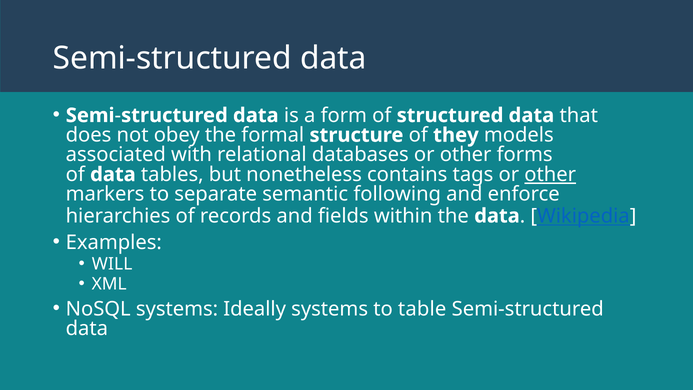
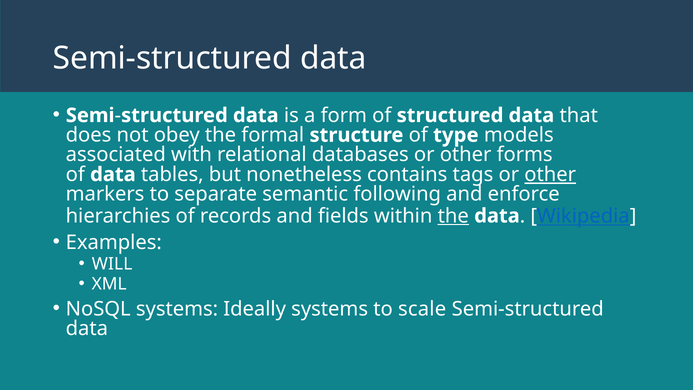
they: they -> type (456, 135)
the underline: none -> present (453, 216)
table: table -> scale (422, 309)
